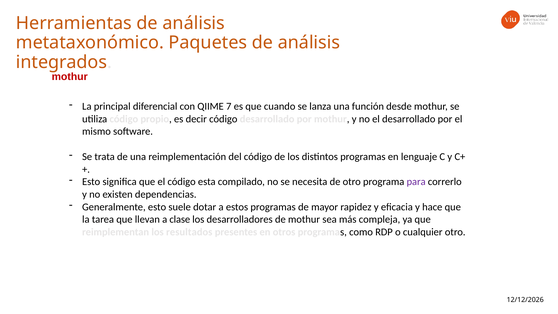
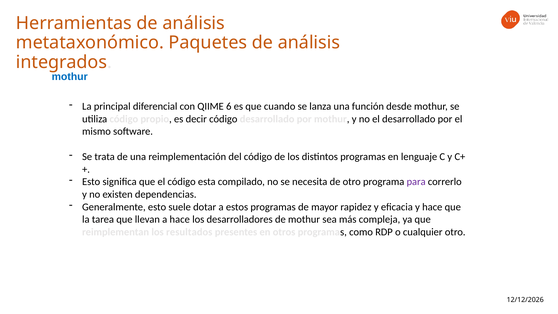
mothur colour: red -> blue (70, 77)
7: 7 -> 6 (229, 106)
a clase: clase -> hace (180, 219)
